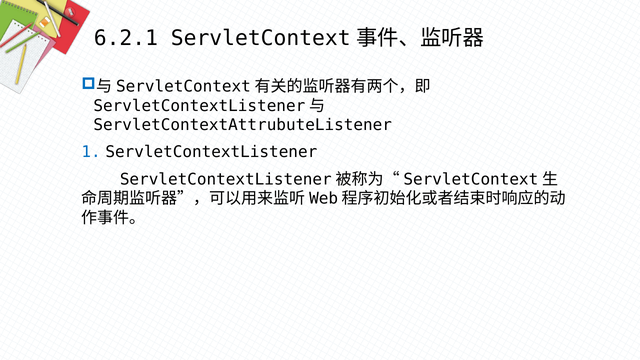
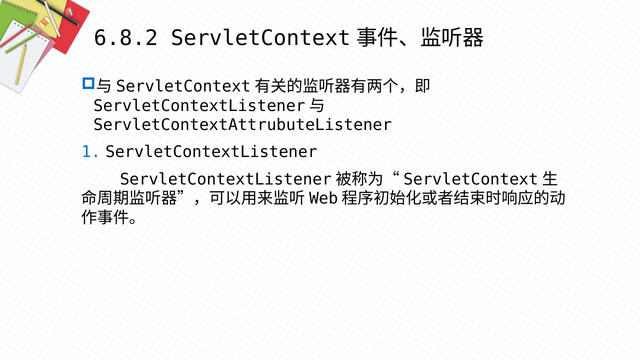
6.2.1: 6.2.1 -> 6.8.2 (126, 38)
